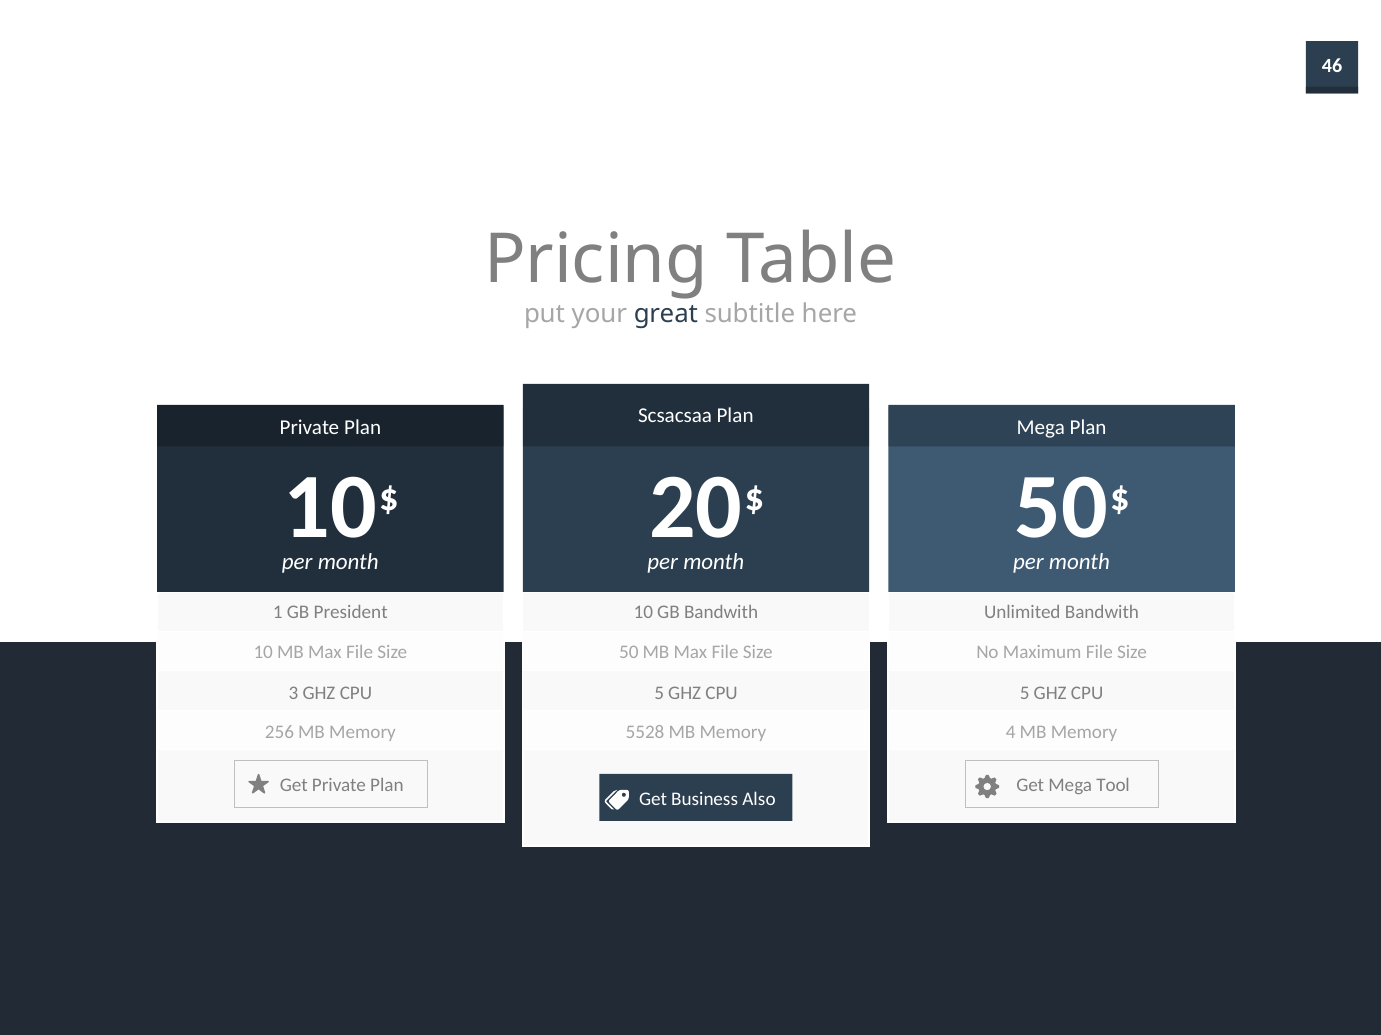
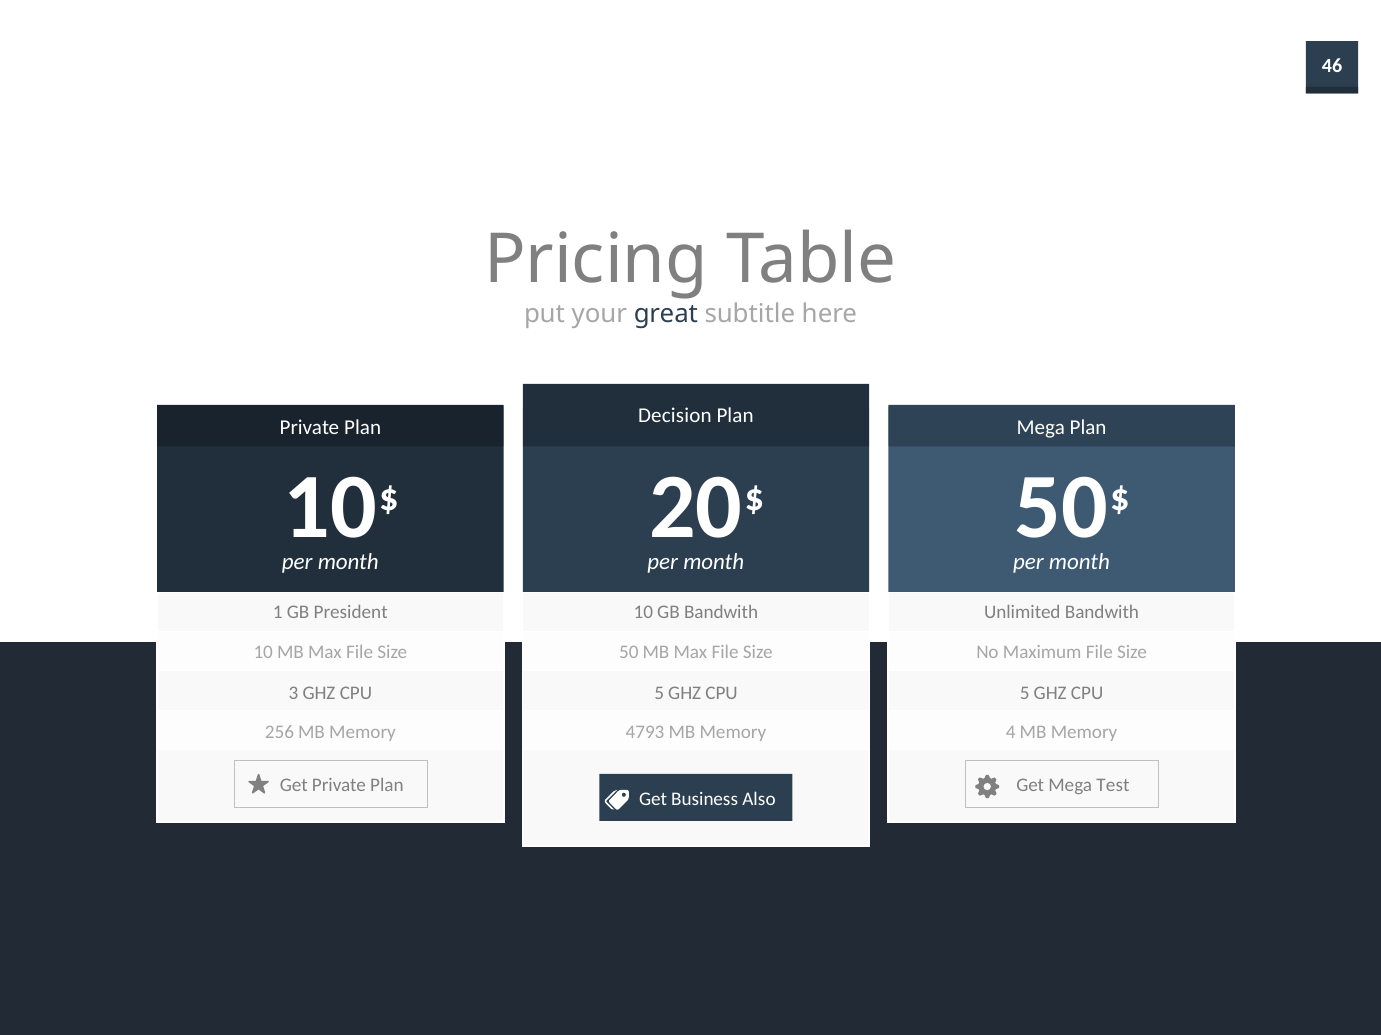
Scsacsaa: Scsacsaa -> Decision (675, 416)
5528: 5528 -> 4793 (645, 733)
Tool: Tool -> Test (1113, 786)
